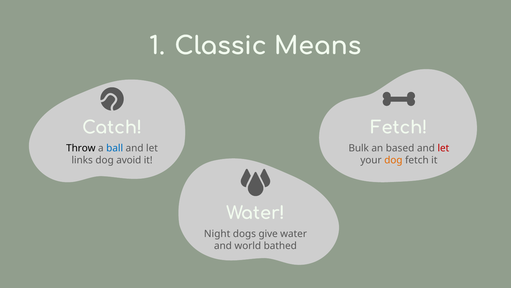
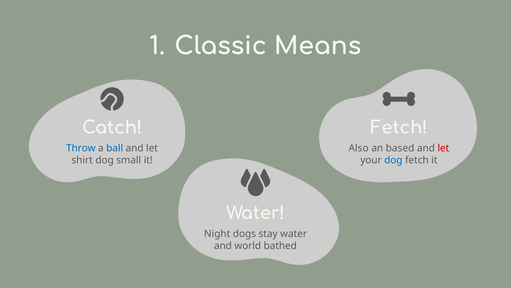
Throw colour: black -> blue (81, 148)
Bulk: Bulk -> Also (359, 148)
links: links -> shirt (82, 160)
avoid: avoid -> small (129, 160)
dog colour: orange -> blue (393, 160)
give: give -> stay (268, 233)
